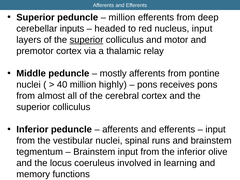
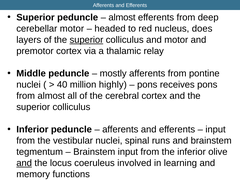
million: million -> almost (122, 17)
cerebellar inputs: inputs -> motor (72, 29)
nucleus input: input -> does (202, 29)
and underline: none -> present (24, 163)
